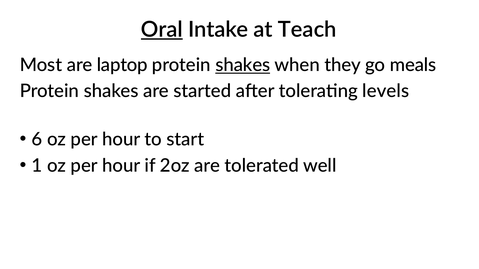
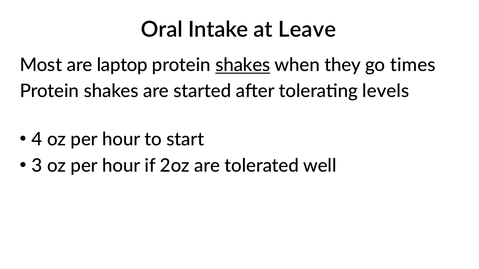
Oral underline: present -> none (162, 30)
Teach: Teach -> Leave (307, 30)
meals: meals -> times (413, 65)
6: 6 -> 4 (37, 140)
1: 1 -> 3 (37, 166)
